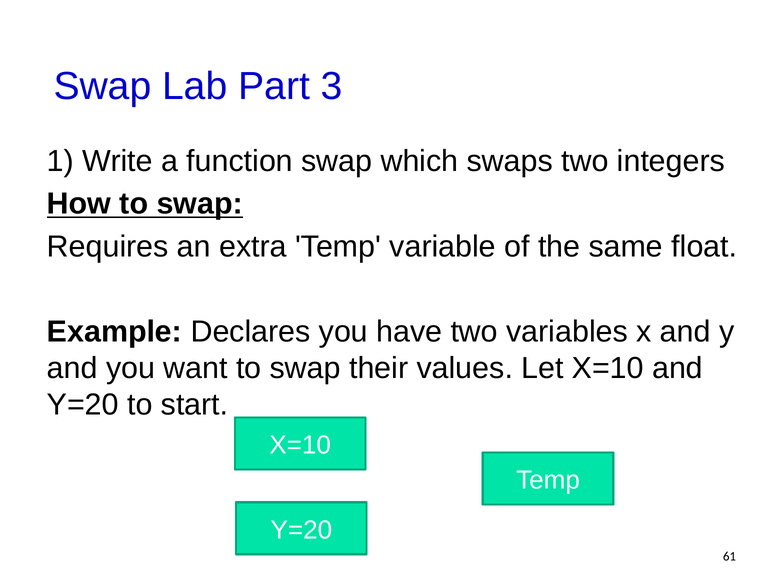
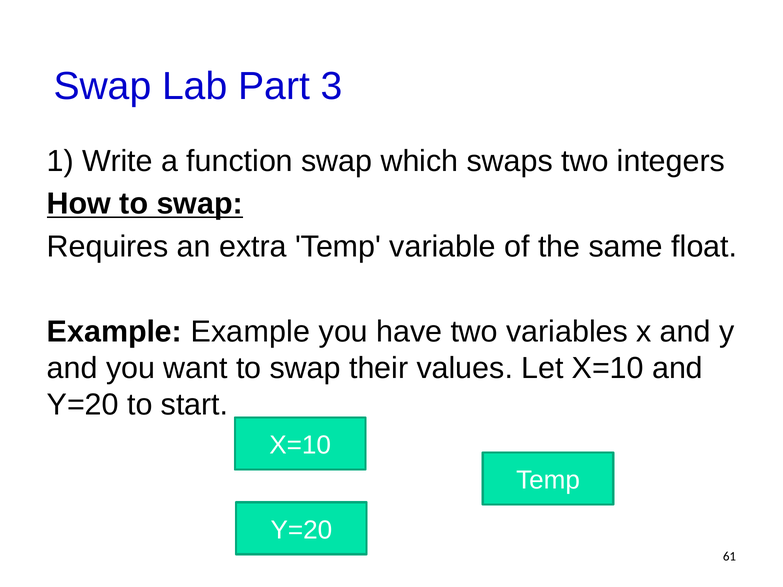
Example Declares: Declares -> Example (250, 332)
